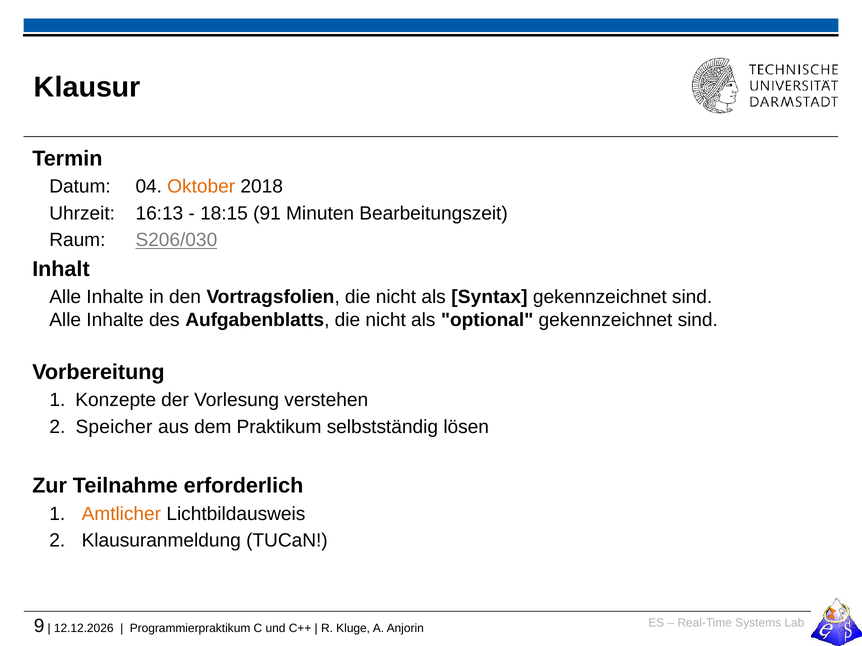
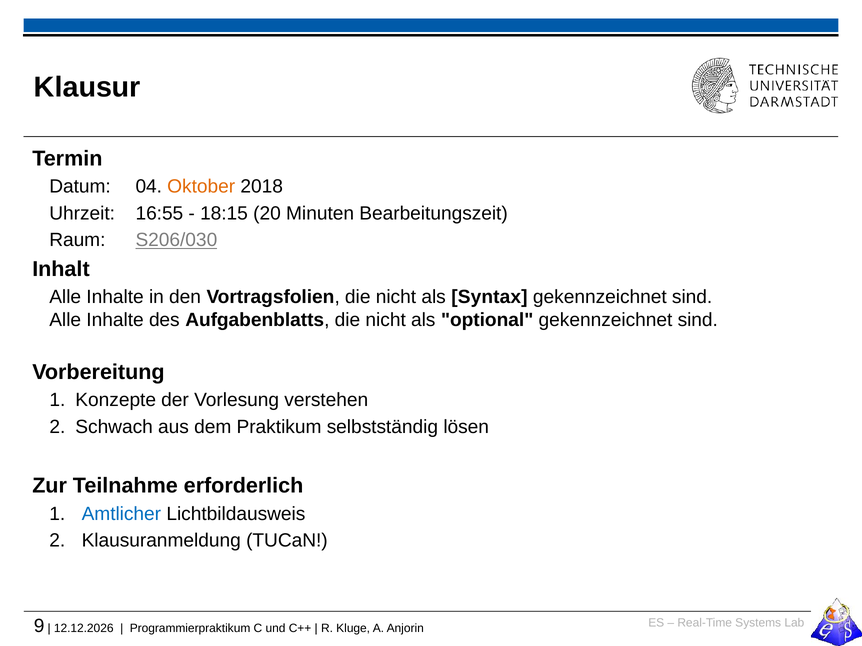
16:13: 16:13 -> 16:55 (159, 214)
91: 91 -> 20 (267, 214)
Speicher: Speicher -> Schwach (114, 427)
Amtlicher colour: orange -> blue (121, 514)
